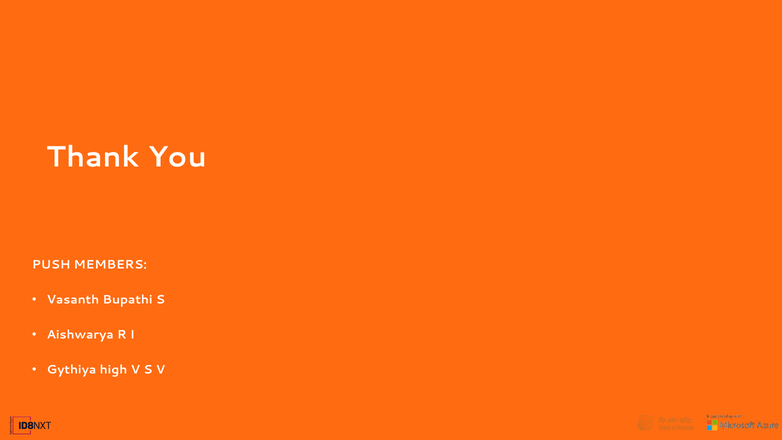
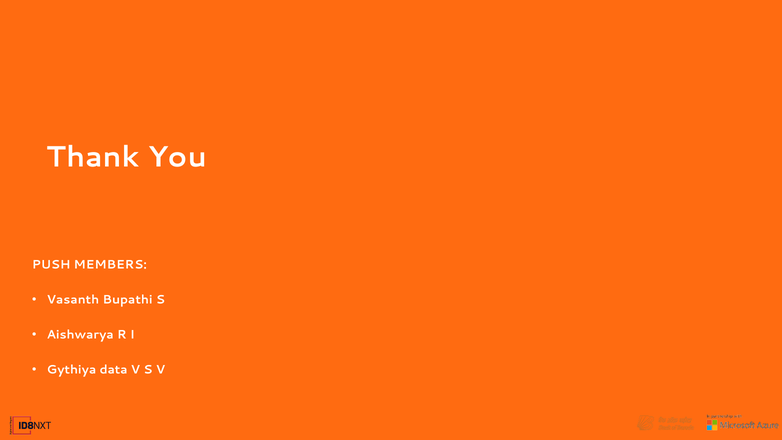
high: high -> data (114, 370)
